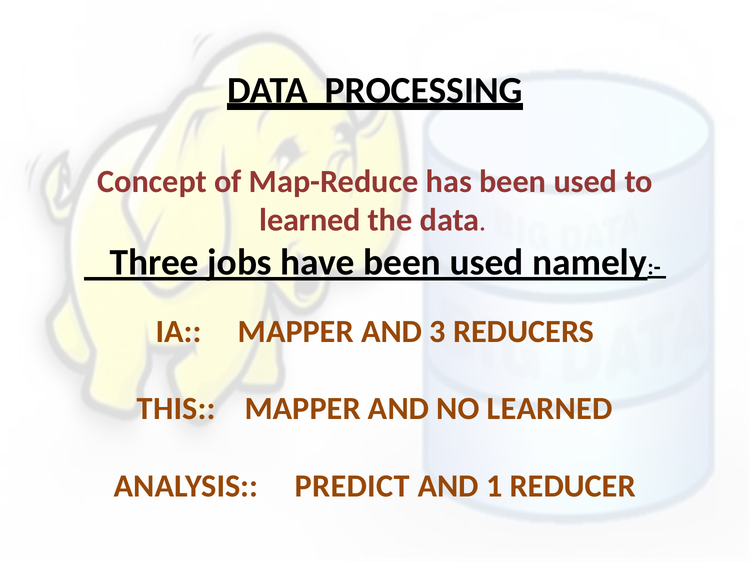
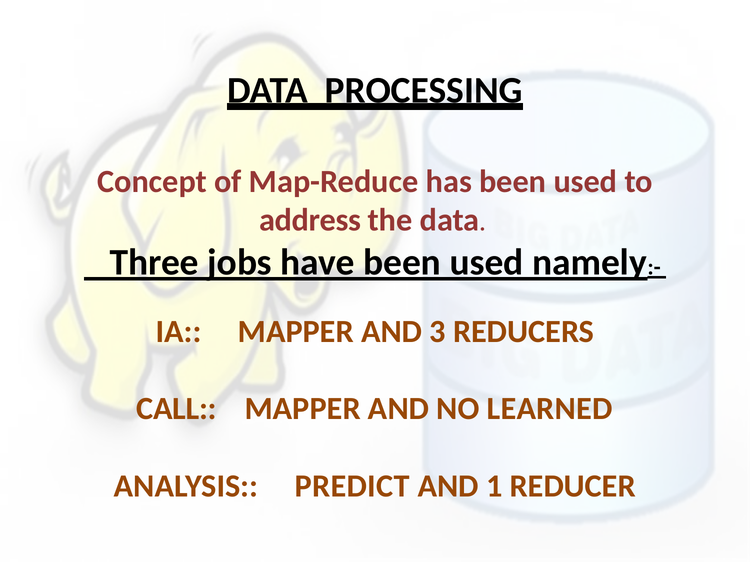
learned: learned -> address (310, 221)
THIS: THIS -> CALL (176, 409)
